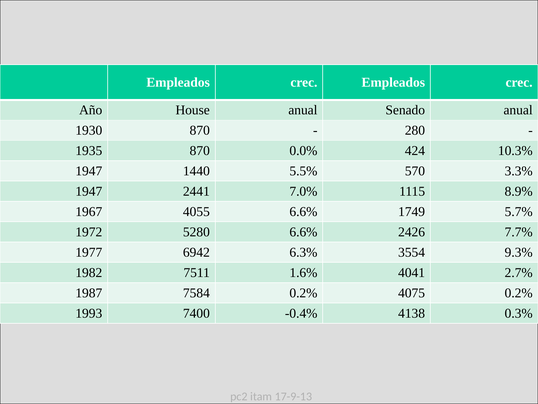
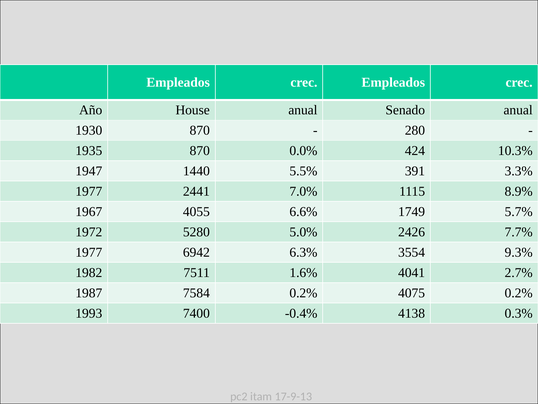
570: 570 -> 391 (415, 171)
1947: 1947 -> 1977 (89, 191)
5280 6.6%: 6.6% -> 5.0% (303, 232)
